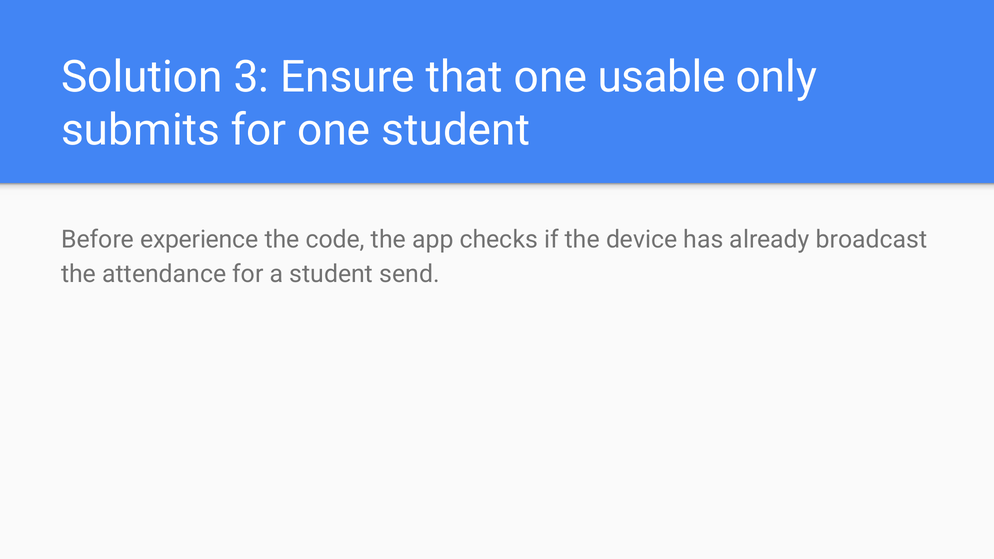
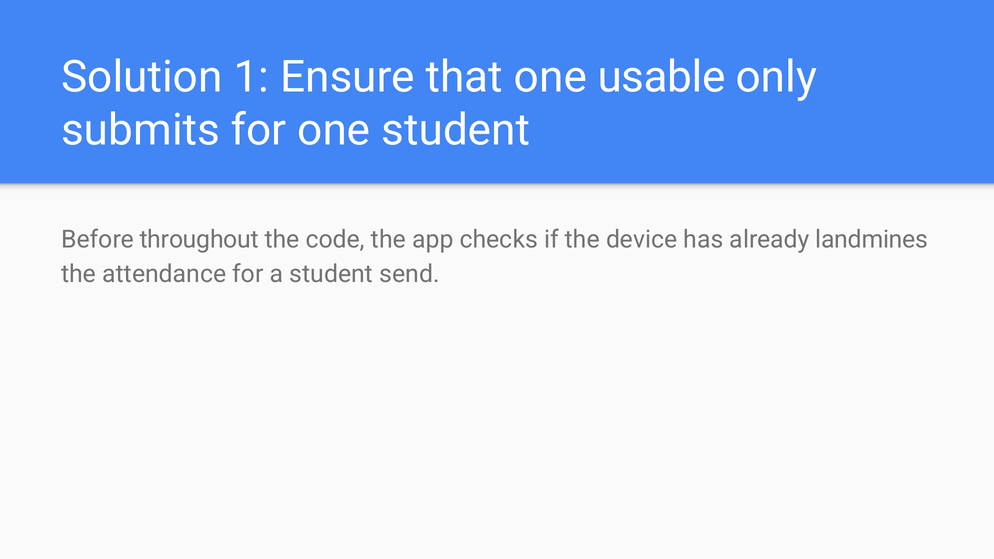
3: 3 -> 1 (251, 77)
experience: experience -> throughout (199, 240)
broadcast: broadcast -> landmines (872, 240)
